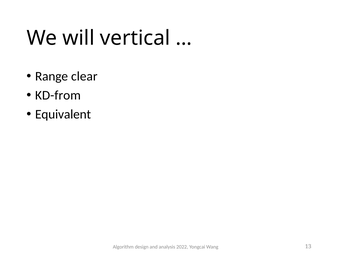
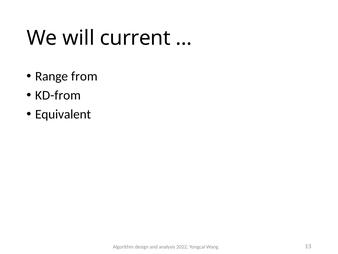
vertical: vertical -> current (135, 38)
clear: clear -> from (84, 76)
